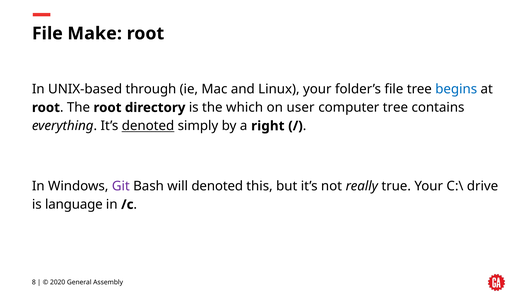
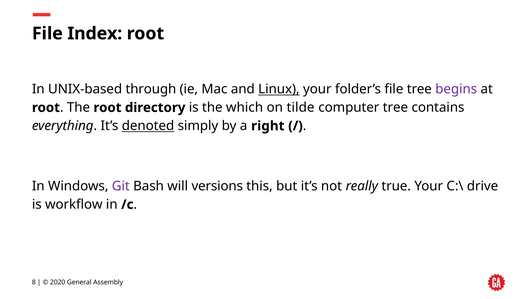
Make: Make -> Index (95, 34)
Linux underline: none -> present (279, 89)
begins colour: blue -> purple (456, 89)
user: user -> tilde (301, 108)
will denoted: denoted -> versions (217, 186)
language: language -> workflow (74, 205)
